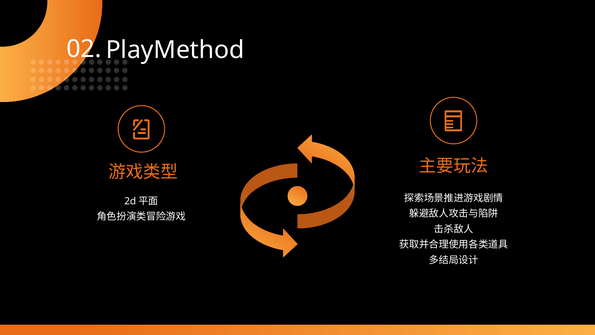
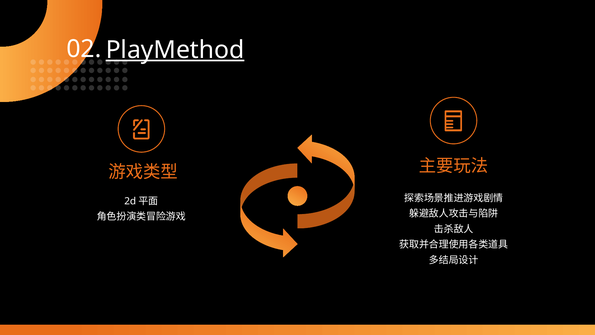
PlayMethod underline: none -> present (175, 50)
